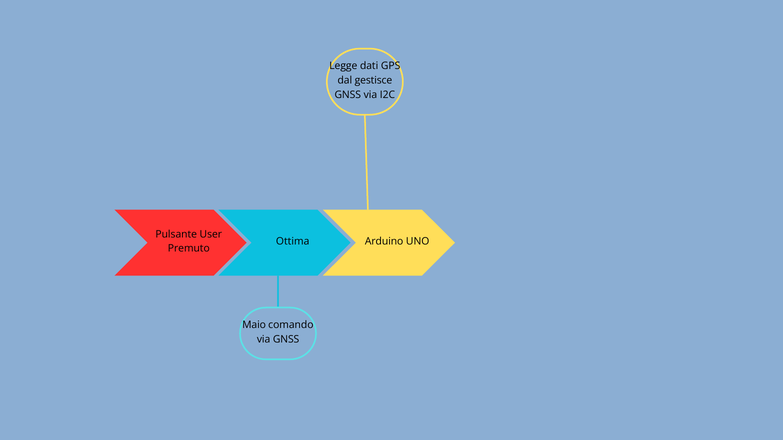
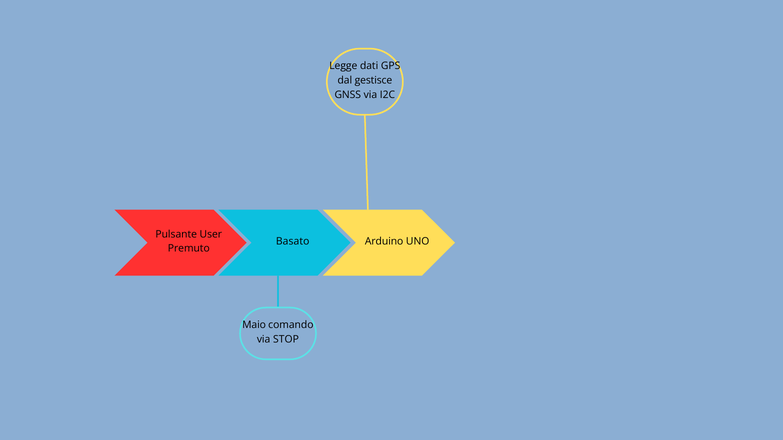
Ottima: Ottima -> Basato (293, 242)
via GNSS: GNSS -> STOP (286, 340)
